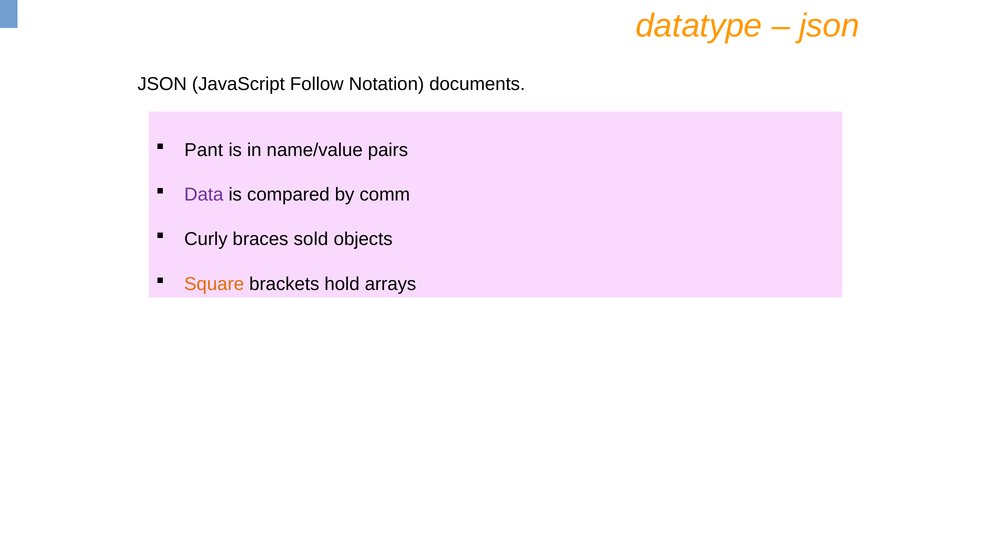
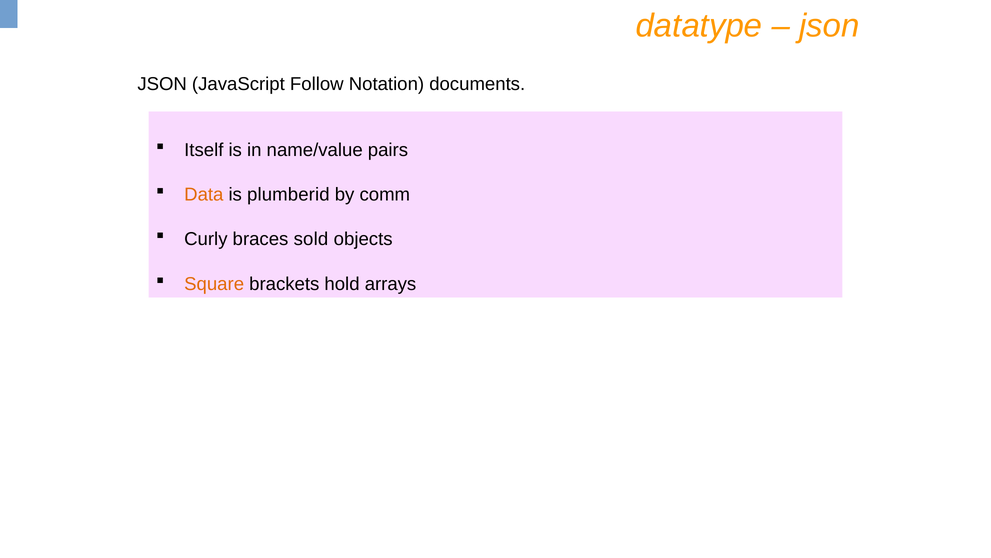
Pant: Pant -> Itself (204, 150)
Data colour: purple -> orange (204, 194)
compared: compared -> plumberid (288, 194)
